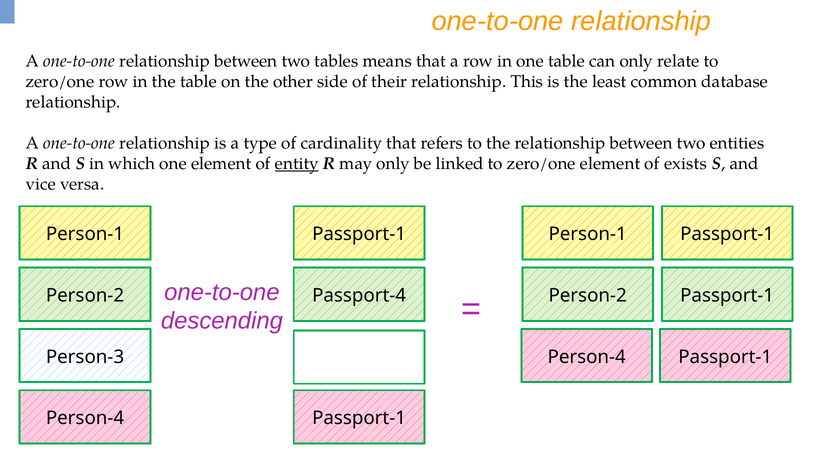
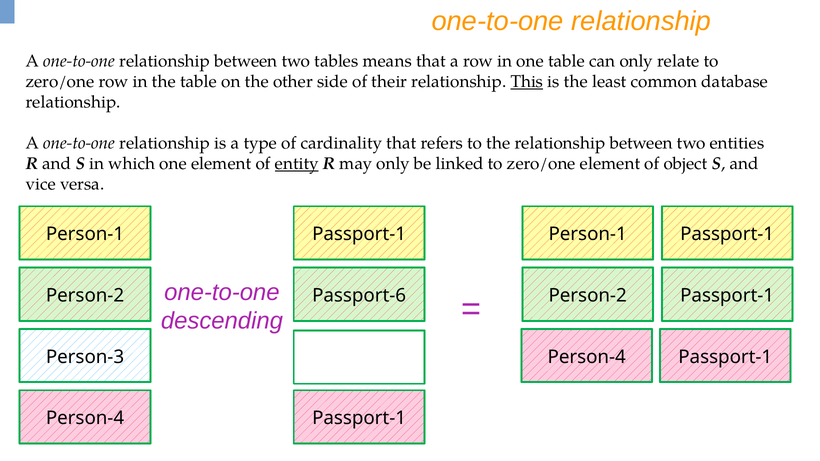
This underline: none -> present (527, 82)
exists: exists -> object (686, 164)
Passport-4: Passport-4 -> Passport-6 (359, 296)
